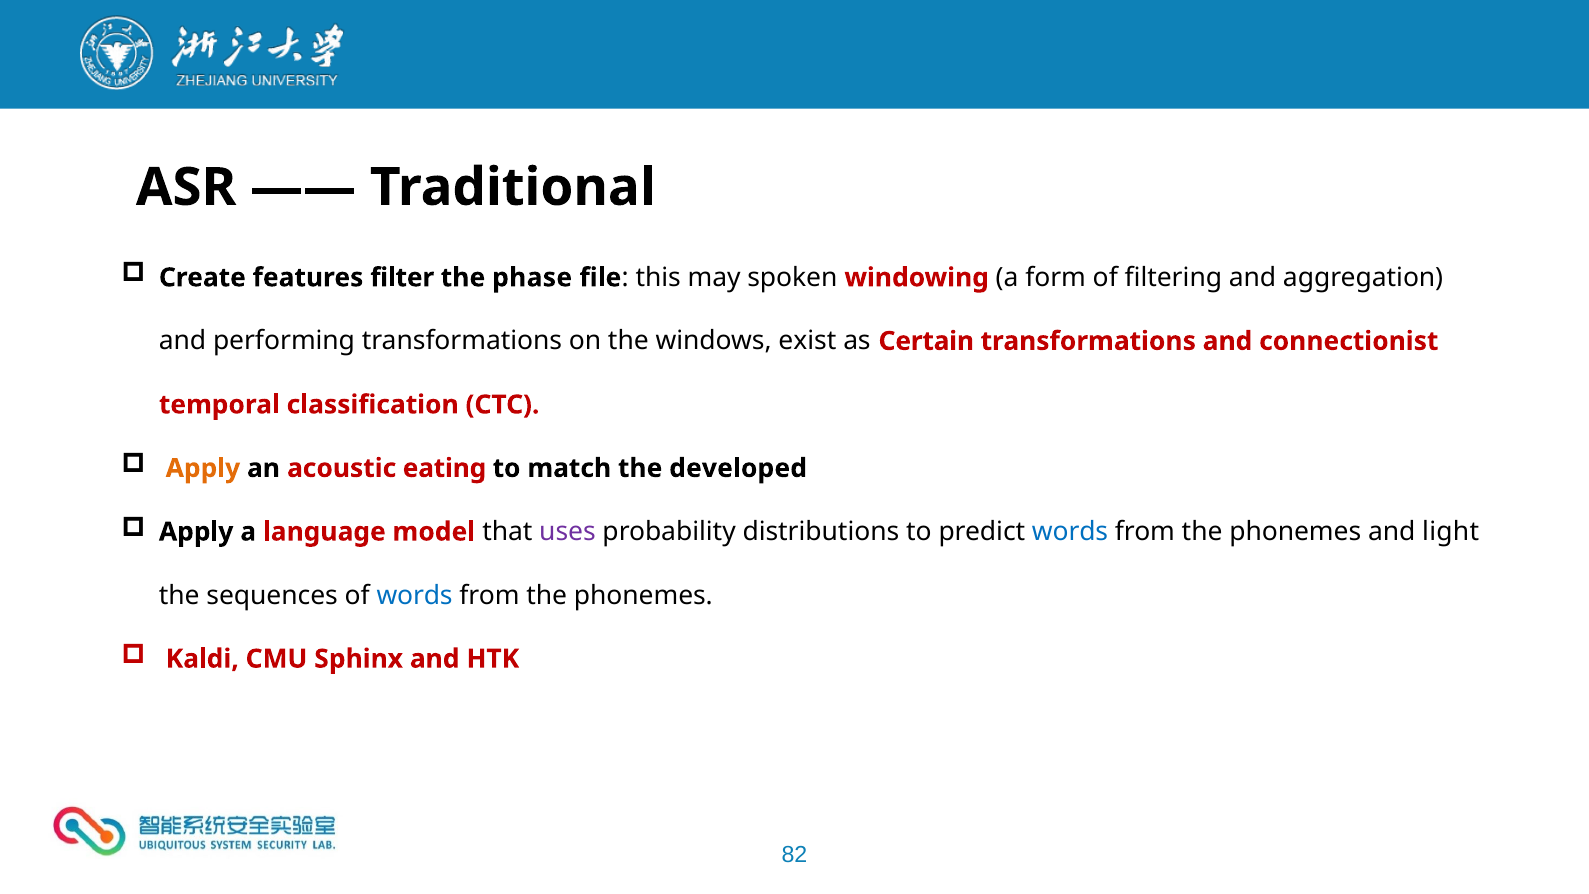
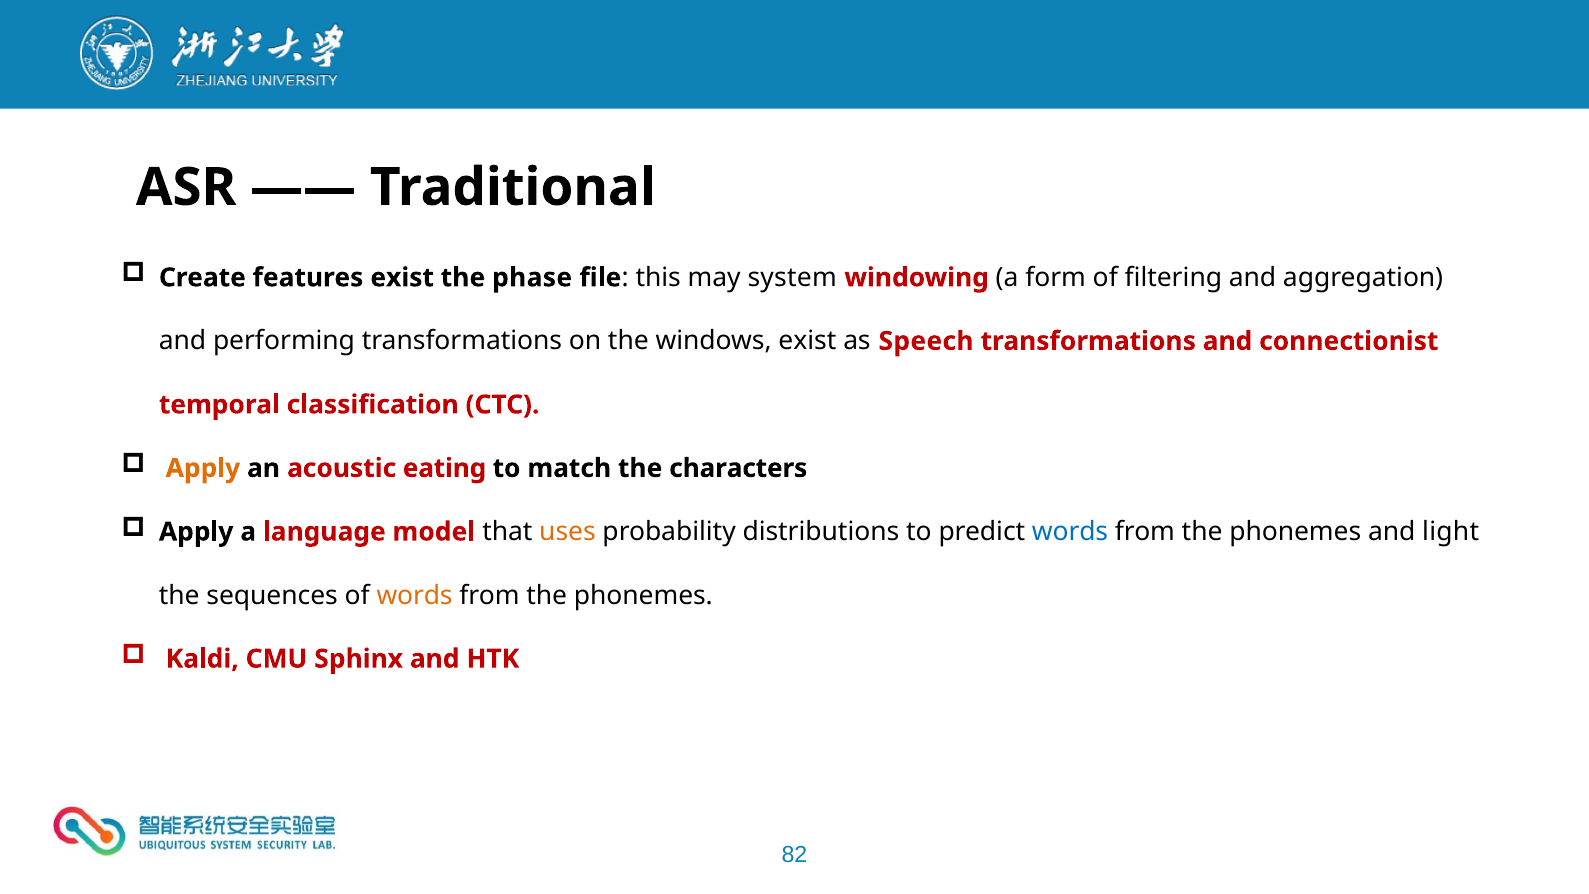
features filter: filter -> exist (402, 278)
spoken: spoken -> system (792, 278)
Certain: Certain -> Speech (926, 341)
developed: developed -> characters (738, 468)
uses colour: purple -> orange (567, 532)
words colour: blue -> orange (415, 595)
